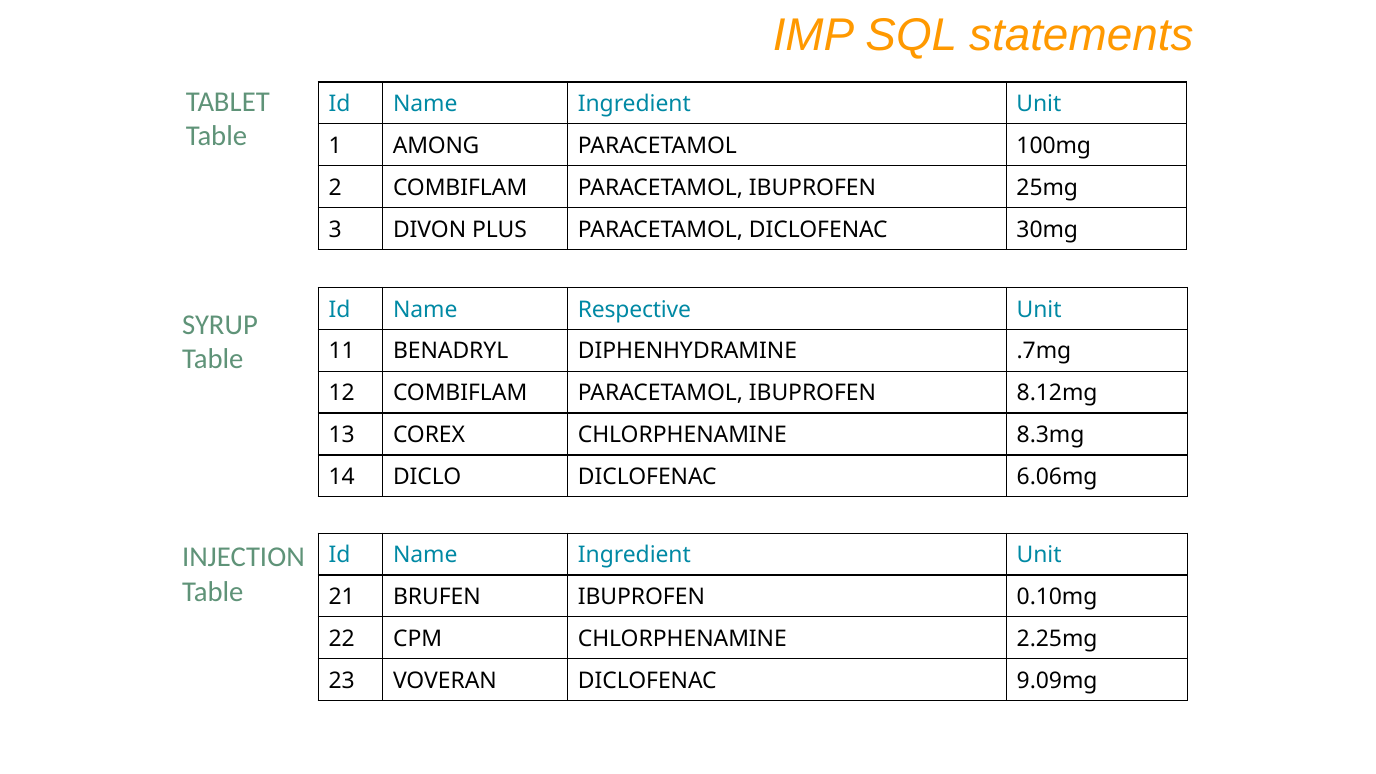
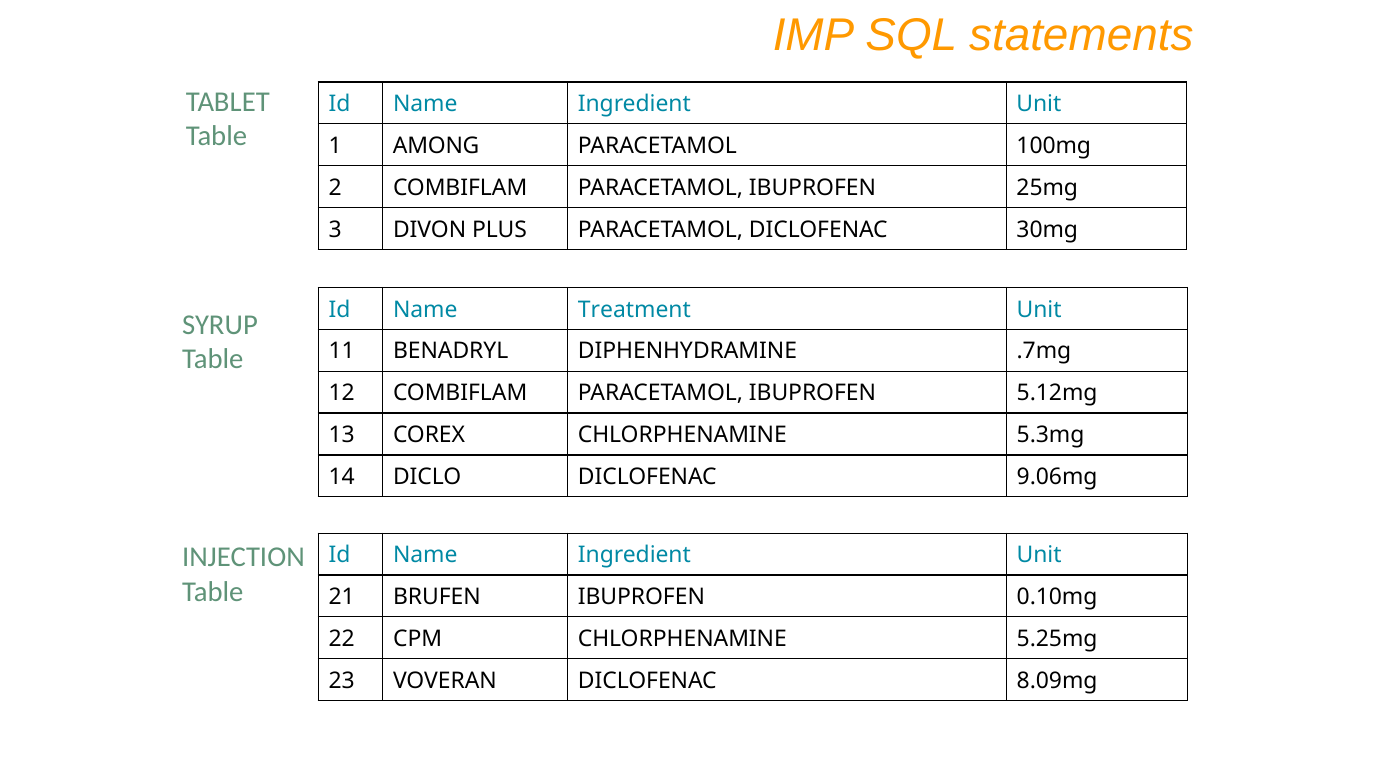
Respective: Respective -> Treatment (634, 310)
8.12mg: 8.12mg -> 5.12mg (1057, 393)
8.3mg: 8.3mg -> 5.3mg (1051, 435)
6.06mg: 6.06mg -> 9.06mg (1057, 477)
2.25mg: 2.25mg -> 5.25mg (1057, 639)
9.09mg: 9.09mg -> 8.09mg (1057, 681)
